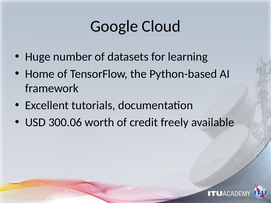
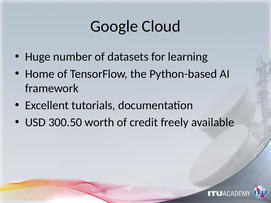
300.06: 300.06 -> 300.50 (65, 123)
